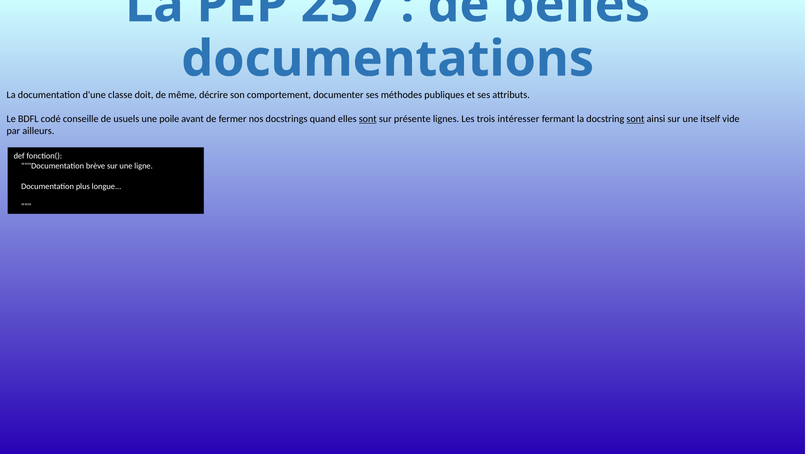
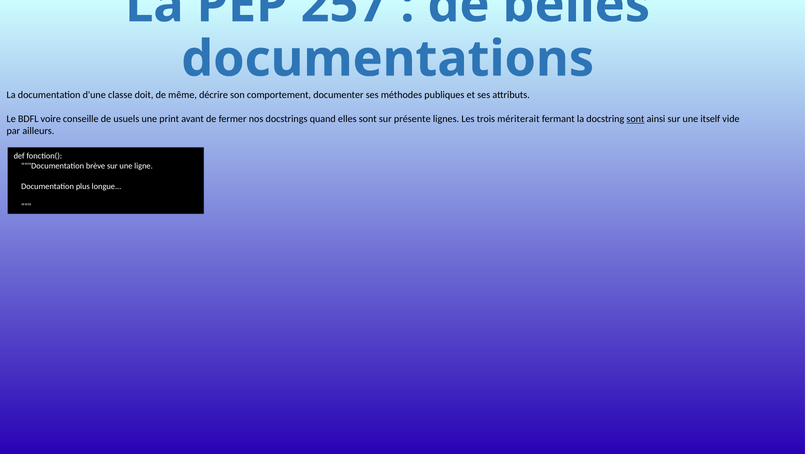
codé: codé -> voire (51, 119)
poile: poile -> print (169, 119)
sont underline: present -> none (368, 119)
intéresser: intéresser -> mériterait (518, 119)
